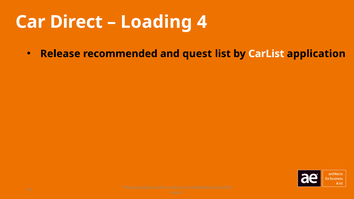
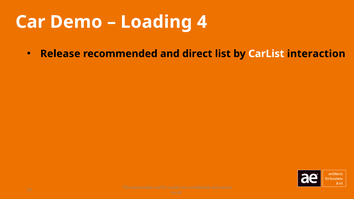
Direct: Direct -> Demo (76, 22)
quest: quest -> direct (197, 54)
application: application -> interaction (316, 54)
